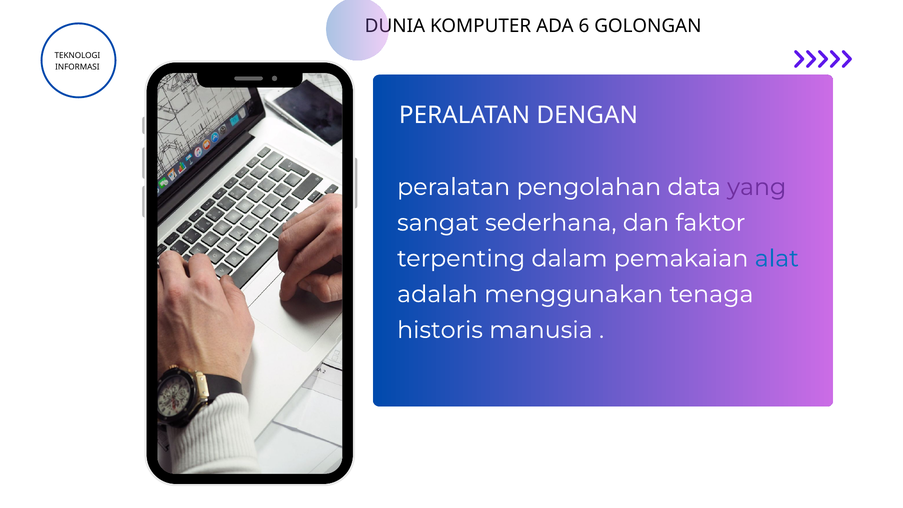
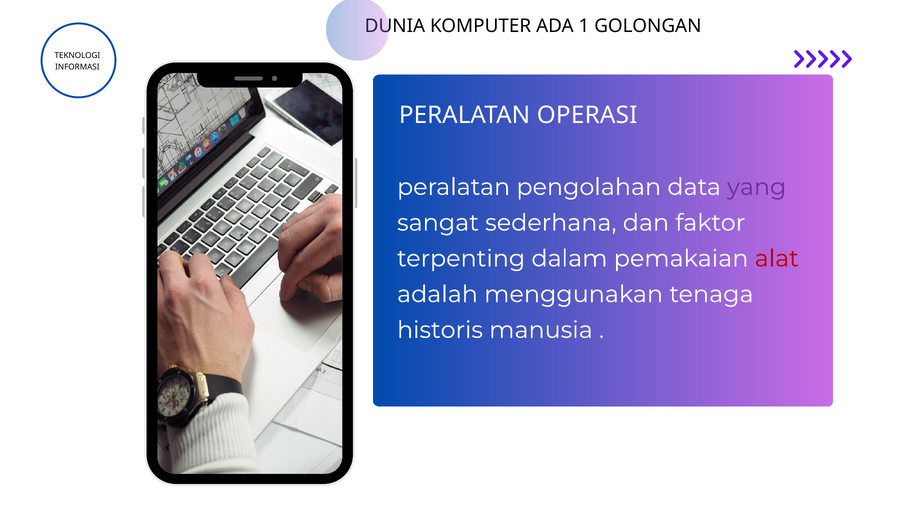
6: 6 -> 1 (584, 26)
PERALATAN DENGAN: DENGAN -> OPERASI (587, 115)
alat colour: blue -> red (777, 259)
